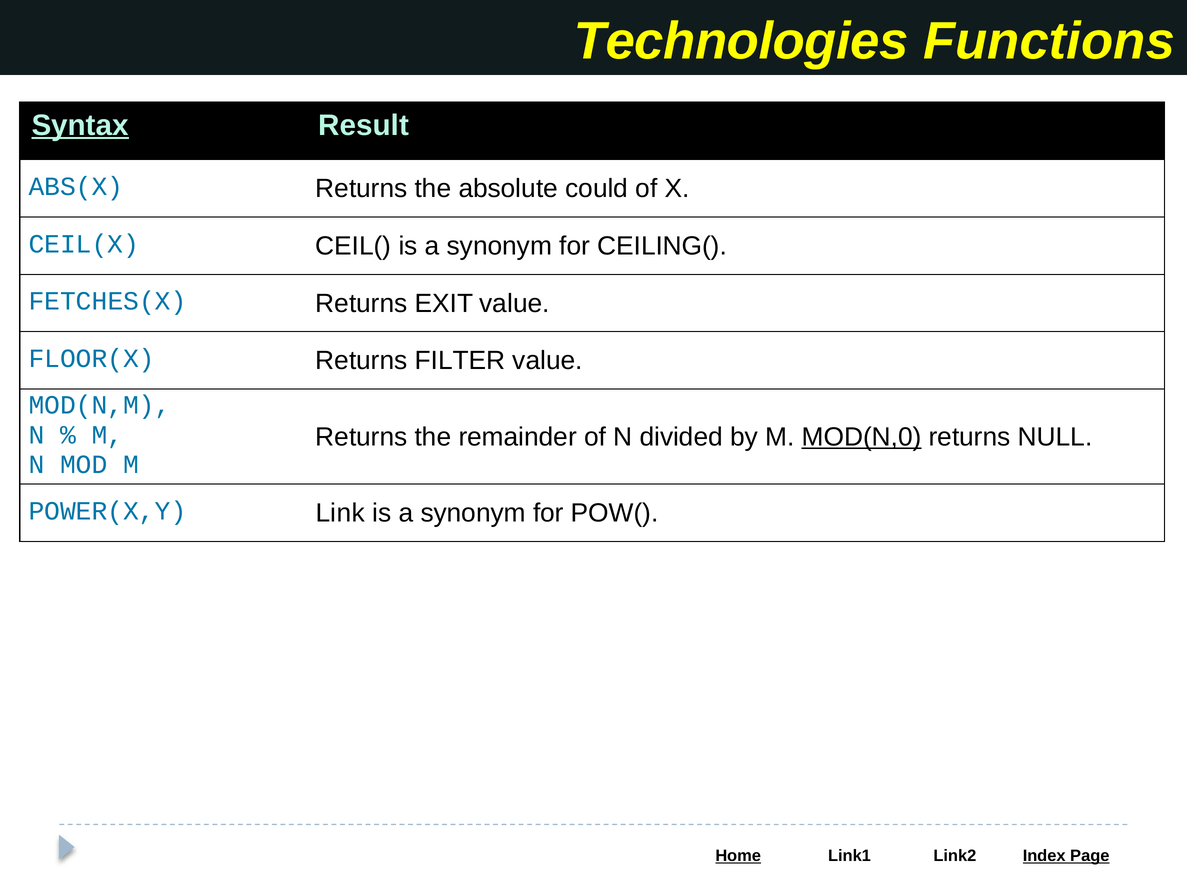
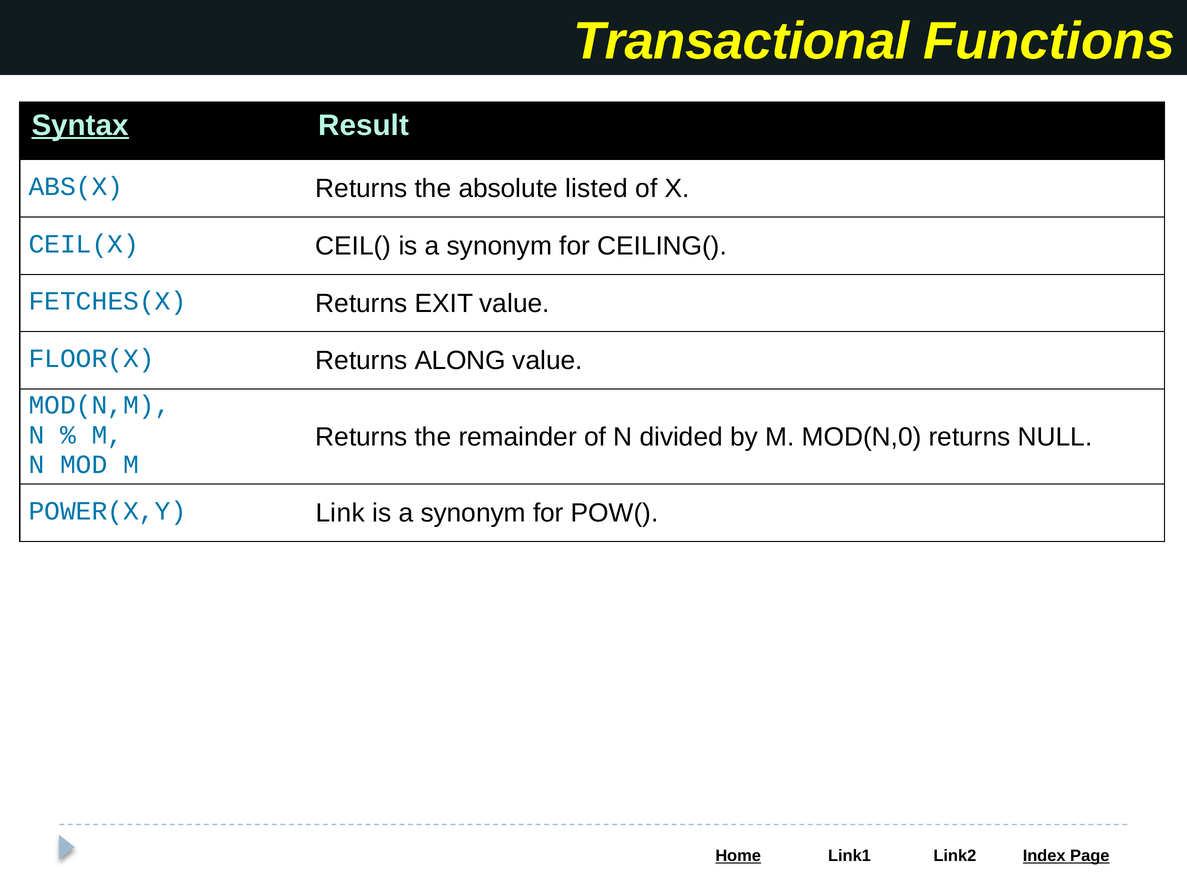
Technologies: Technologies -> Transactional (741, 41)
could: could -> listed (597, 189)
FILTER: FILTER -> ALONG (460, 361)
MOD(N,0 underline: present -> none (862, 437)
